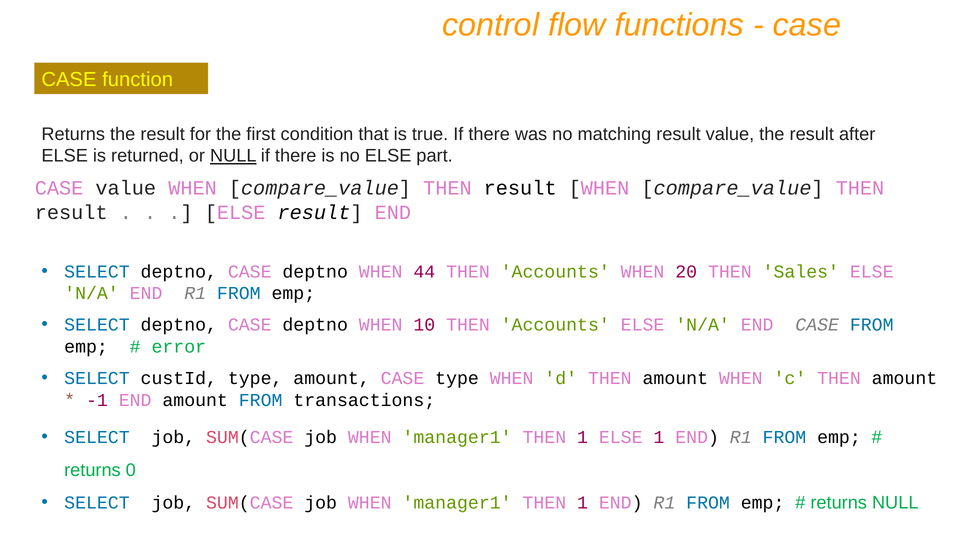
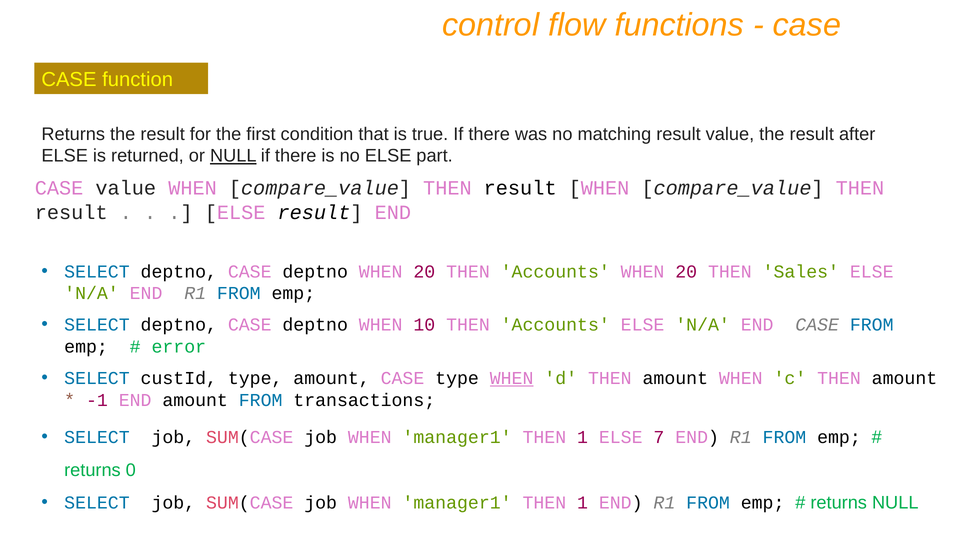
deptno WHEN 44: 44 -> 20 (424, 271)
WHEN underline: none -> present (512, 378)
ELSE 1: 1 -> 7 (659, 437)
